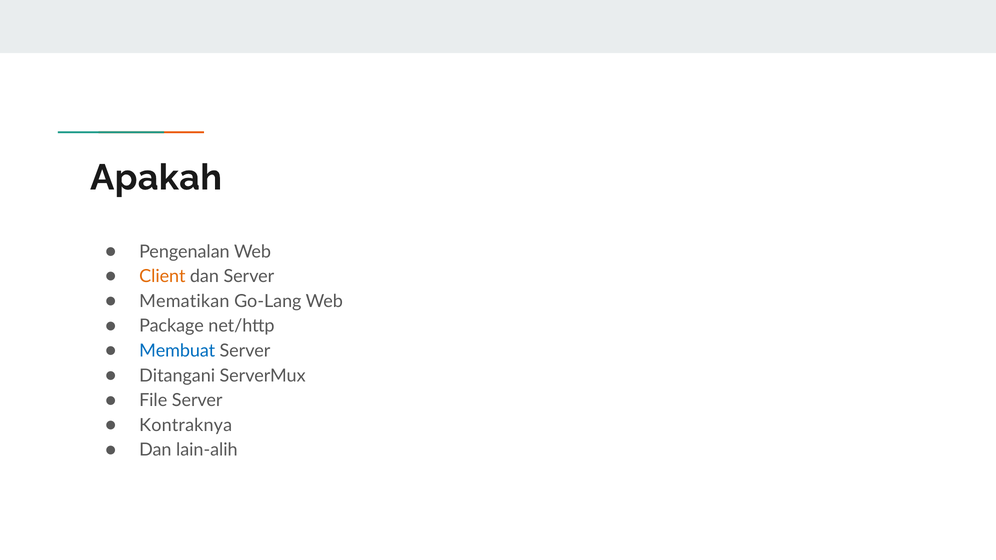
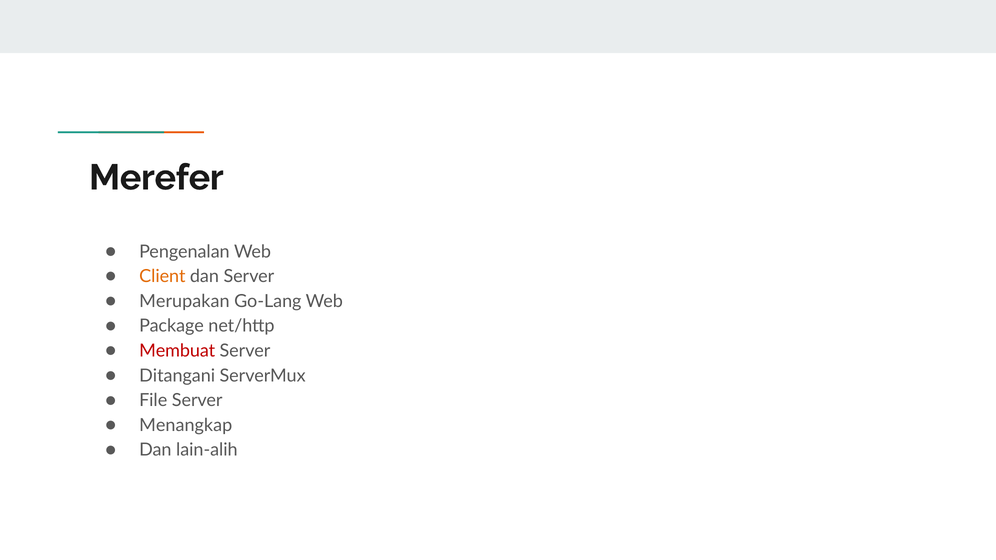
Apakah: Apakah -> Merefer (156, 178)
Mematikan: Mematikan -> Merupakan (184, 301)
Membuat colour: blue -> red (177, 351)
Kontraknya: Kontraknya -> Menangkap (186, 425)
